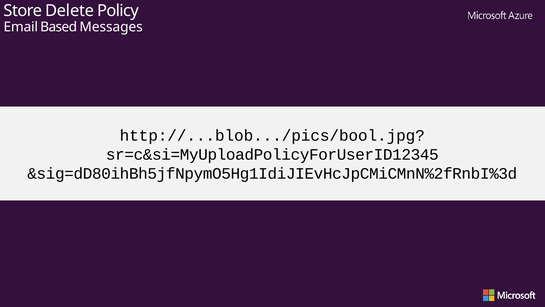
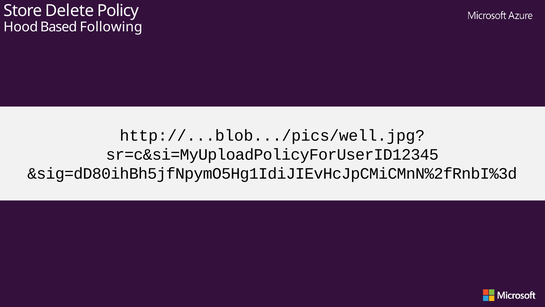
Email: Email -> Hood (21, 27)
Messages: Messages -> Following (111, 27)
http://...blob.../pics/bool.jpg: http://...blob.../pics/bool.jpg -> http://...blob.../pics/well.jpg (272, 135)
